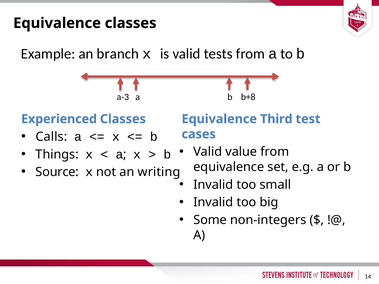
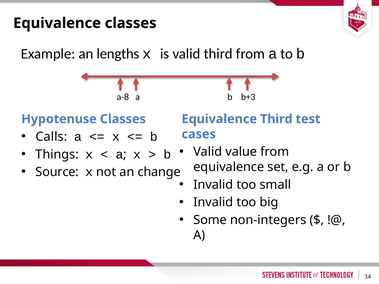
branch: branch -> lengths (118, 54)
valid tests: tests -> third (218, 54)
a-3: a-3 -> a-8 (123, 97)
b+8: b+8 -> b+3 (248, 97)
Experienced: Experienced -> Hypotenuse (59, 119)
writing: writing -> change (159, 172)
